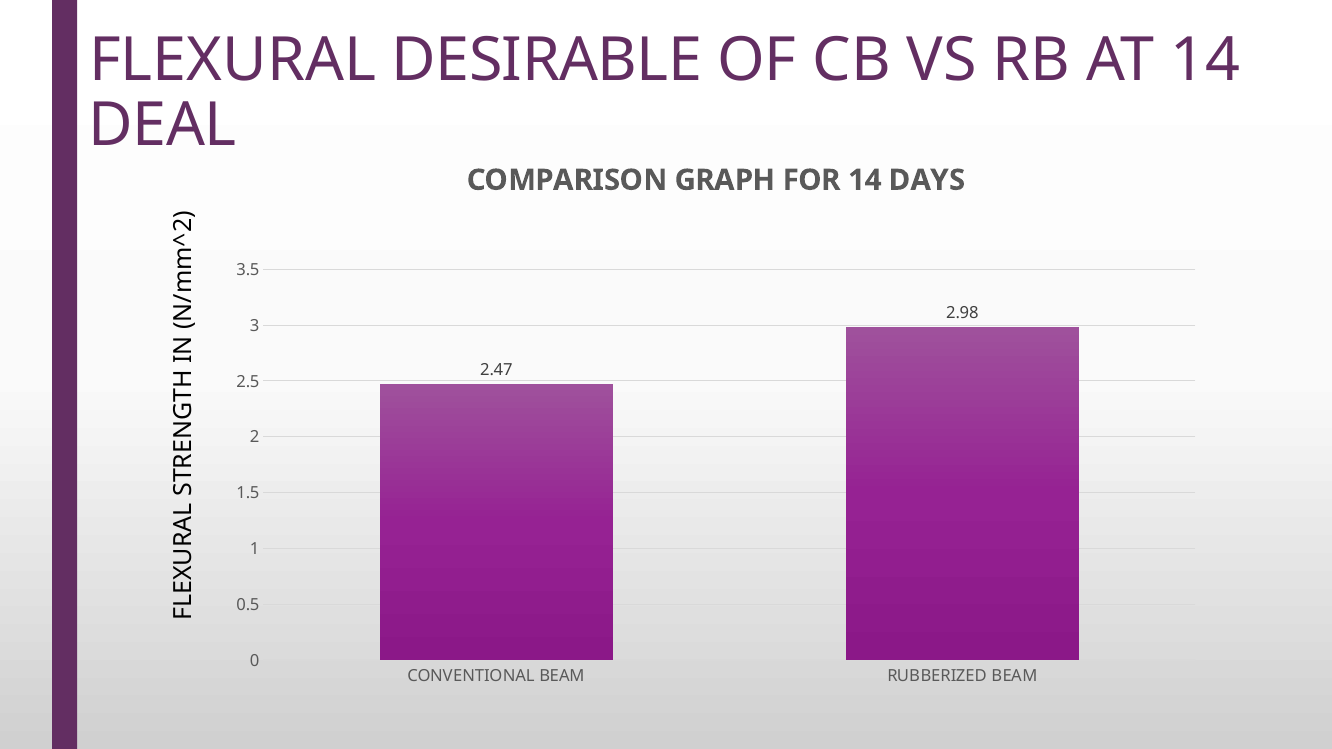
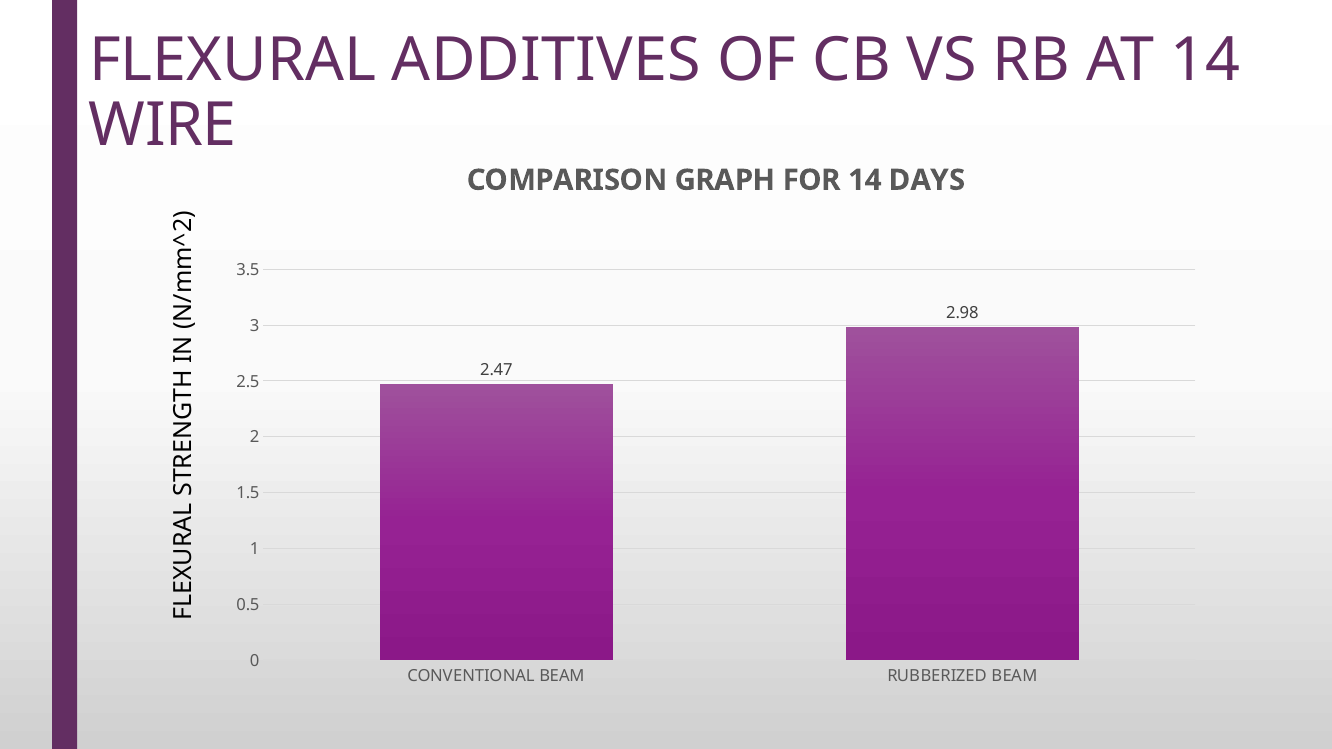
DESIRABLE: DESIRABLE -> ADDITIVES (547, 60)
DEAL: DEAL -> WIRE (163, 125)
